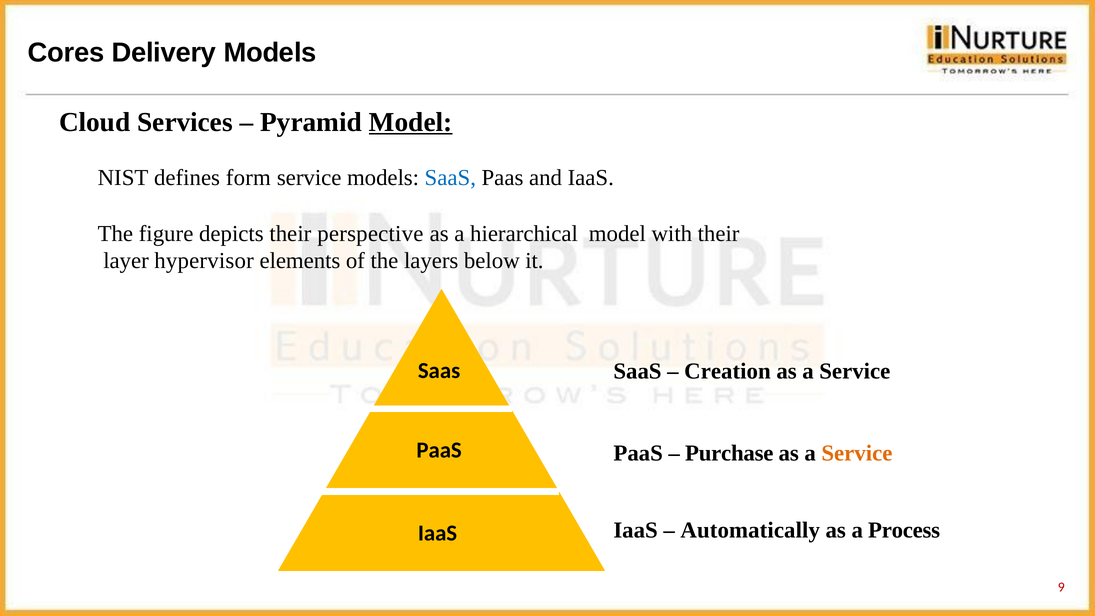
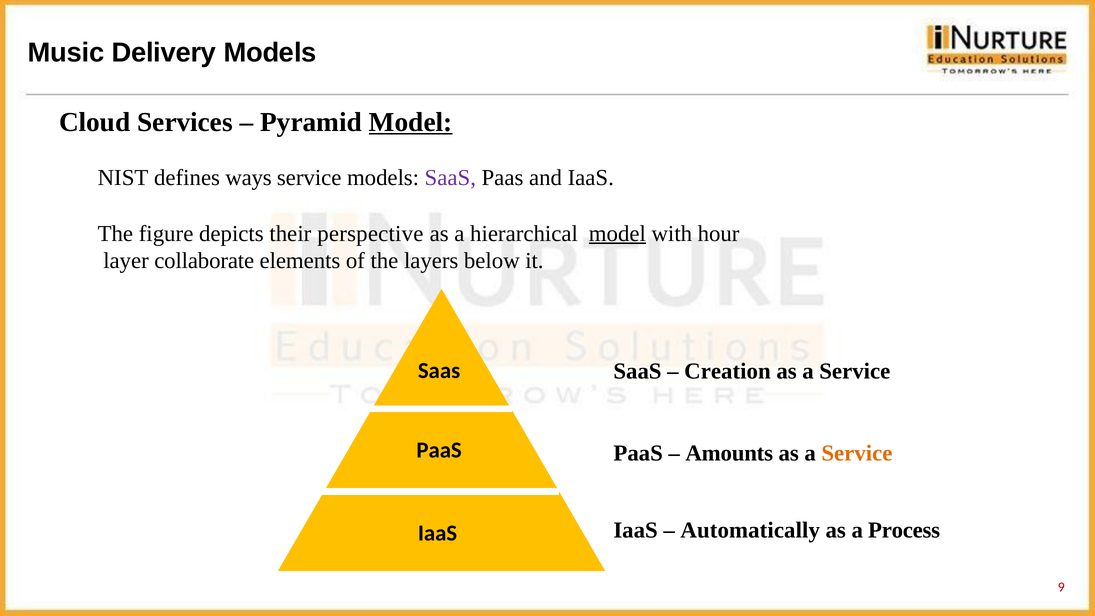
Cores: Cores -> Music (66, 53)
form: form -> ways (249, 178)
SaaS colour: blue -> purple (450, 178)
model underline: none -> present (617, 234)
with their: their -> hour (719, 234)
hypervisor: hypervisor -> collaborate (204, 261)
Purchase: Purchase -> Amounts (729, 453)
